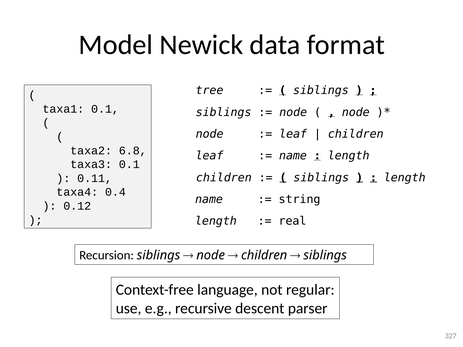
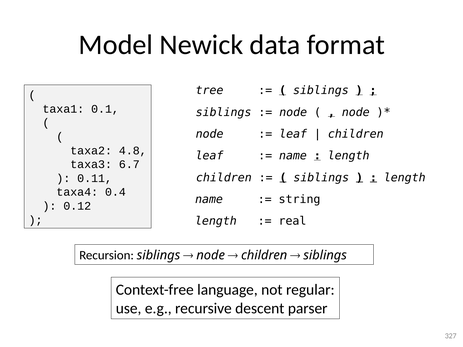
6.8: 6.8 -> 4.8 (133, 151)
taxa3 0.1: 0.1 -> 6.7 (129, 165)
